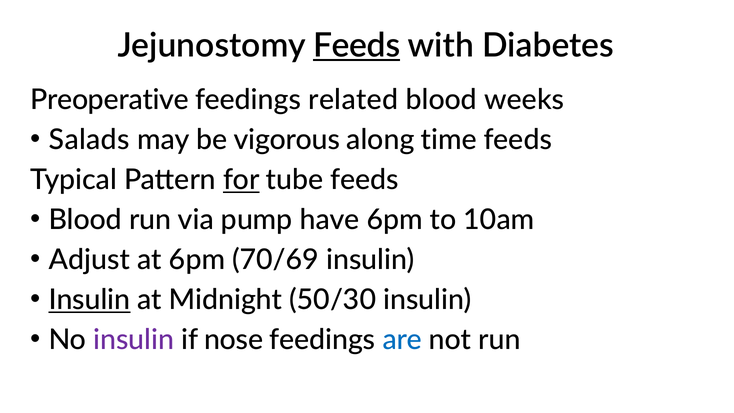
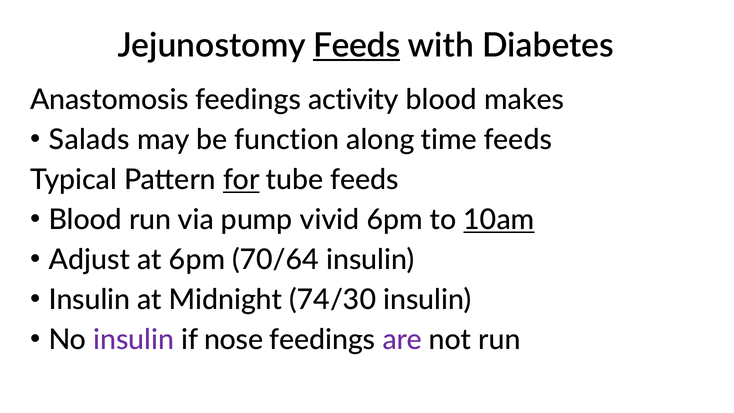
Preoperative: Preoperative -> Anastomosis (109, 100)
related: related -> activity (353, 100)
weeks: weeks -> makes (524, 100)
vigorous: vigorous -> function (287, 140)
have: have -> vivid (330, 220)
10am underline: none -> present (499, 220)
70/69: 70/69 -> 70/64 (276, 260)
Insulin underline: present -> none (89, 300)
50/30: 50/30 -> 74/30 (333, 300)
are colour: blue -> purple (402, 340)
